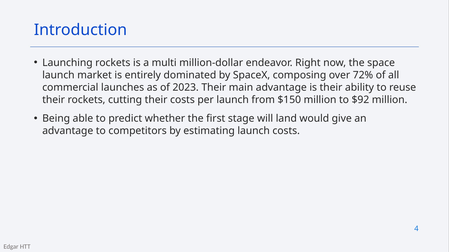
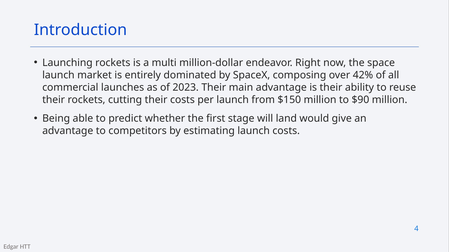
72%: 72% -> 42% (363, 75)
$92: $92 -> $90 (360, 100)
